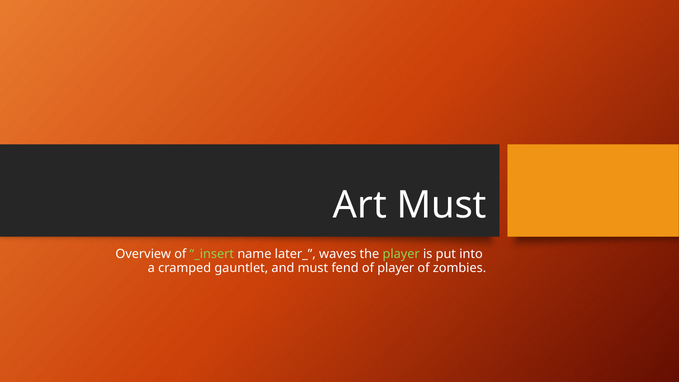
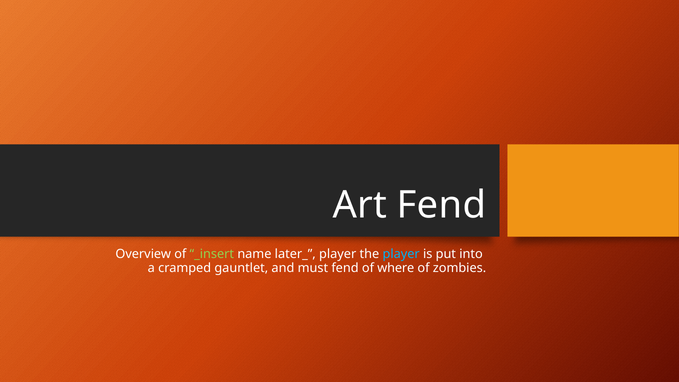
Art Must: Must -> Fend (441, 205)
later_ waves: waves -> player (338, 254)
player colour: light green -> light blue (401, 254)
of player: player -> where (396, 268)
